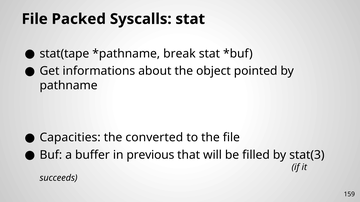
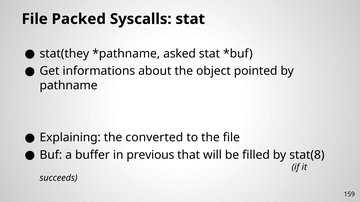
stat(tape: stat(tape -> stat(they (64, 54)
break: break -> asked (180, 54)
Capacities: Capacities -> Explaining (70, 138)
stat(3: stat(3 -> stat(8 (307, 155)
